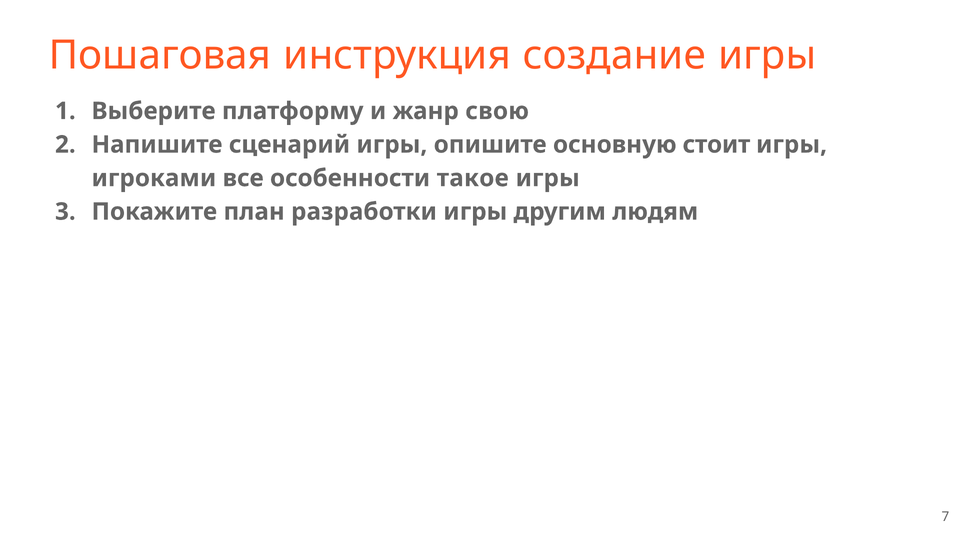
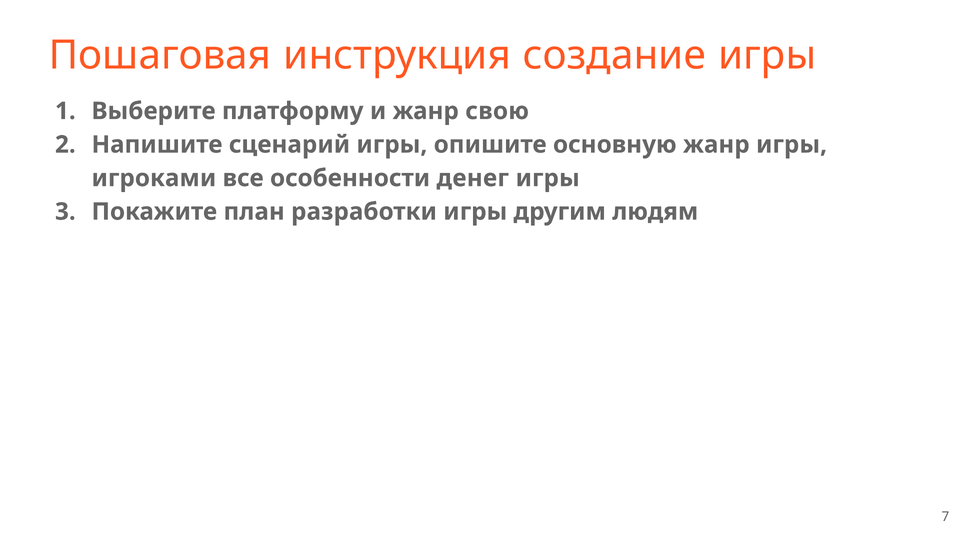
основную стоит: стоит -> жанр (716, 145)
такое: такое -> денег (473, 178)
